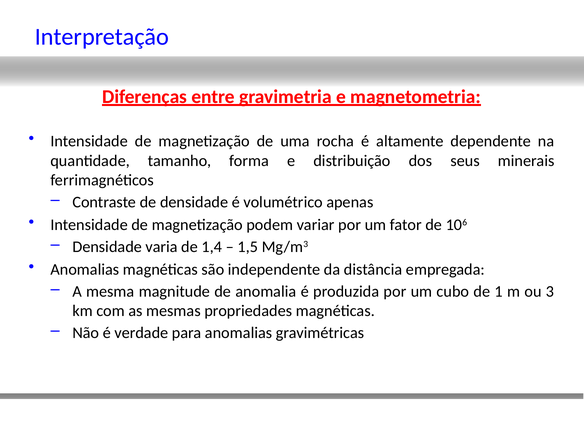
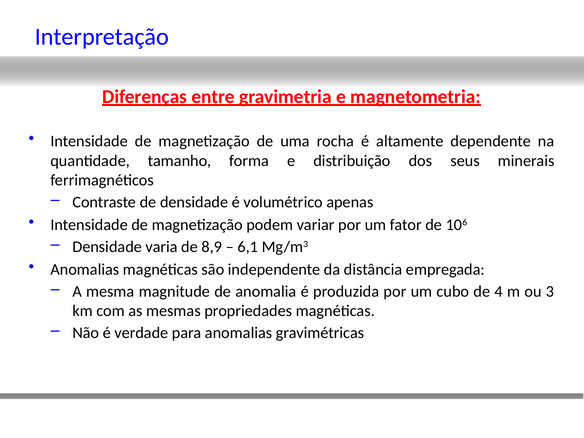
1,4: 1,4 -> 8,9 (212, 247)
1,5: 1,5 -> 6,1 (248, 247)
1: 1 -> 4 (499, 291)
